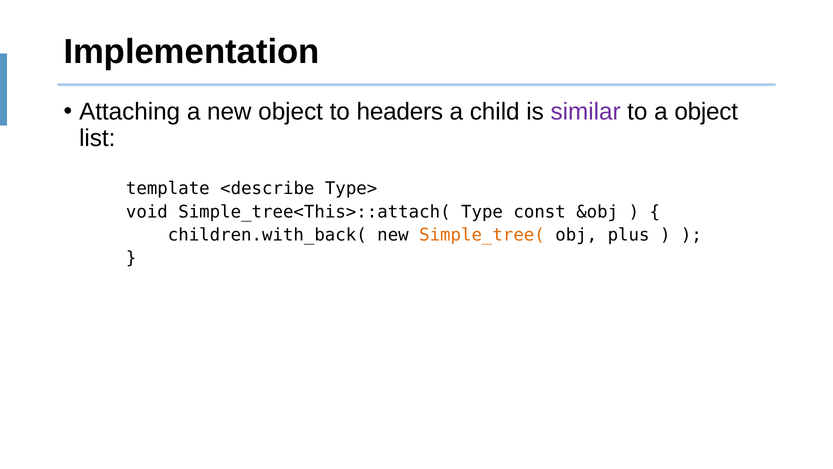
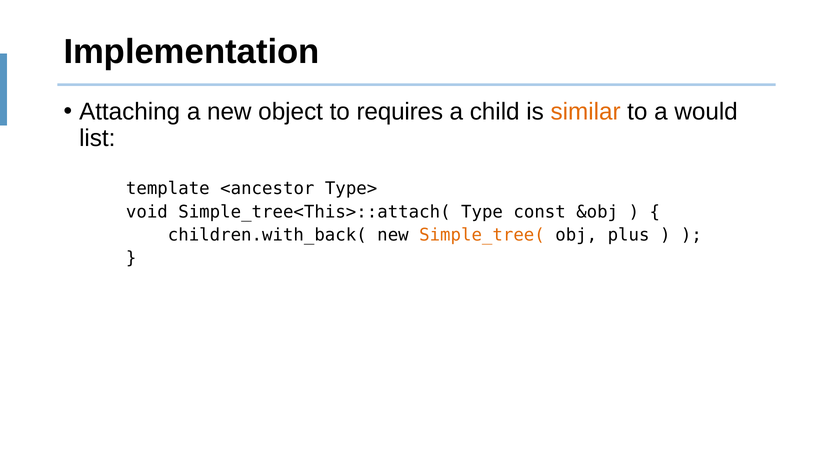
headers: headers -> requires (400, 112)
similar colour: purple -> orange (586, 112)
a object: object -> would (706, 112)
<describe: <describe -> <ancestor (267, 189)
